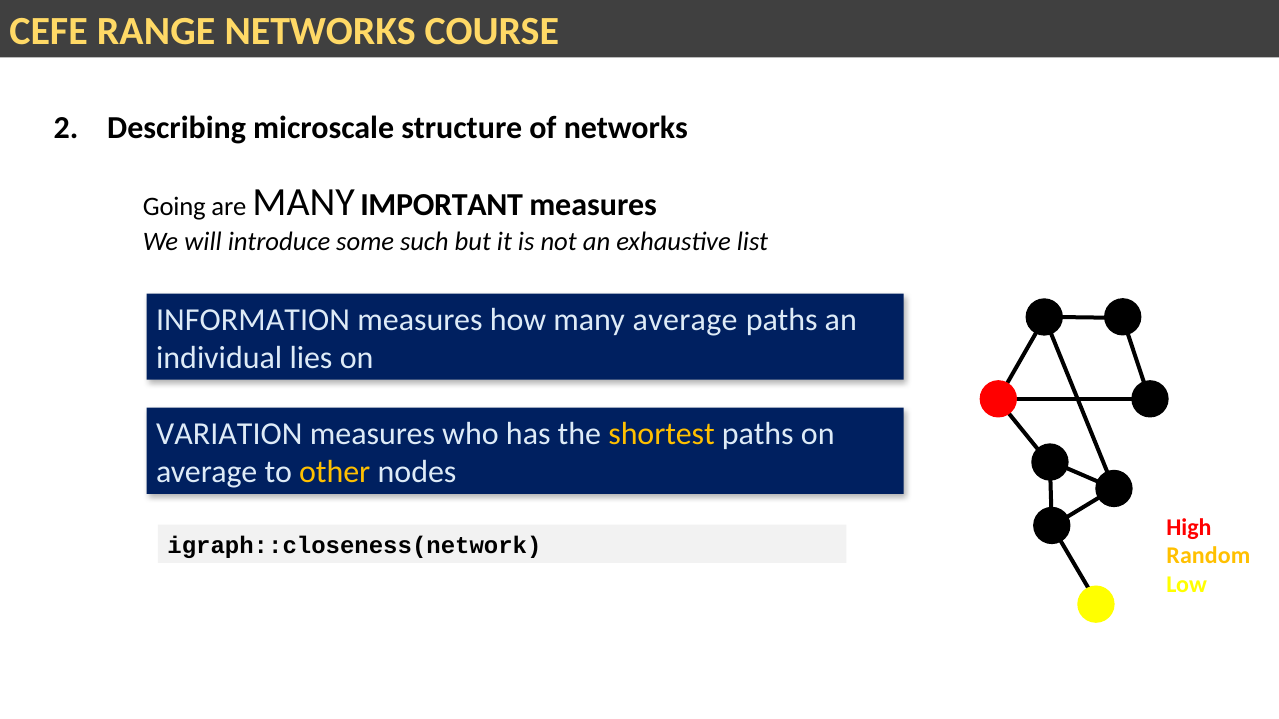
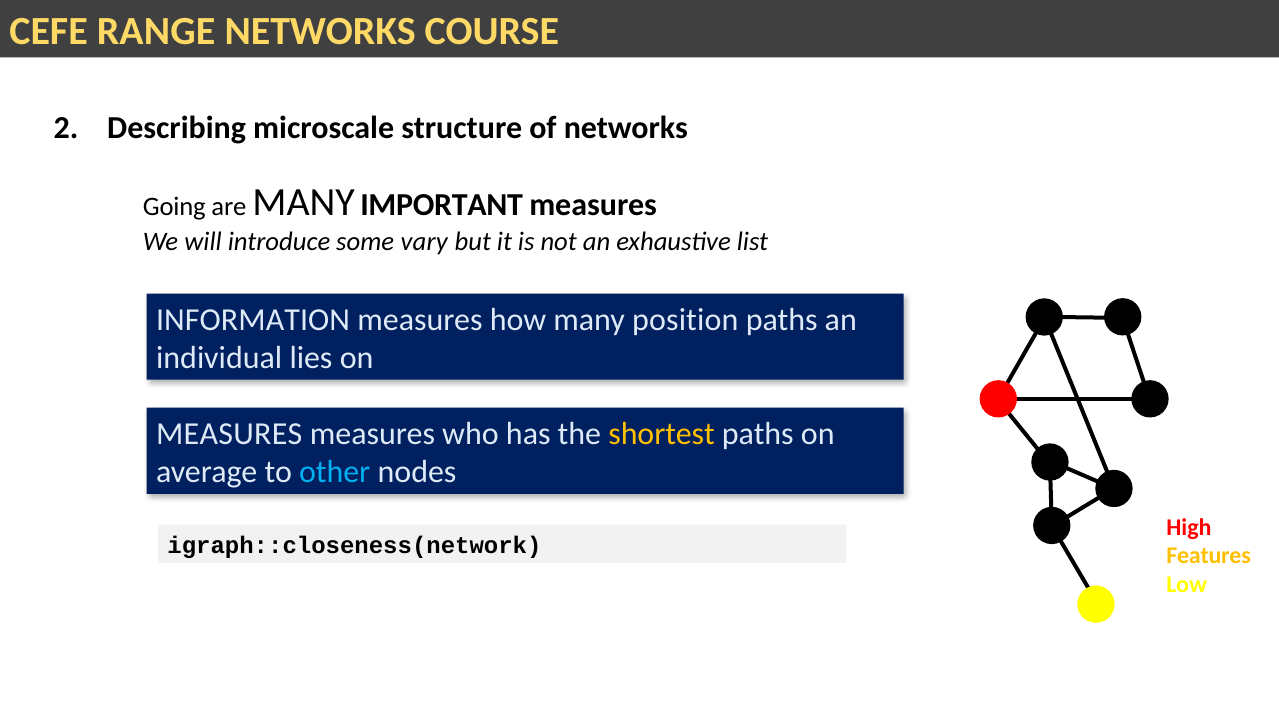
such: such -> vary (424, 242)
many average: average -> position (685, 320)
VARIATION: VARIATION -> MEASURES (229, 434)
other colour: yellow -> light blue (335, 472)
Random: Random -> Features (1209, 556)
